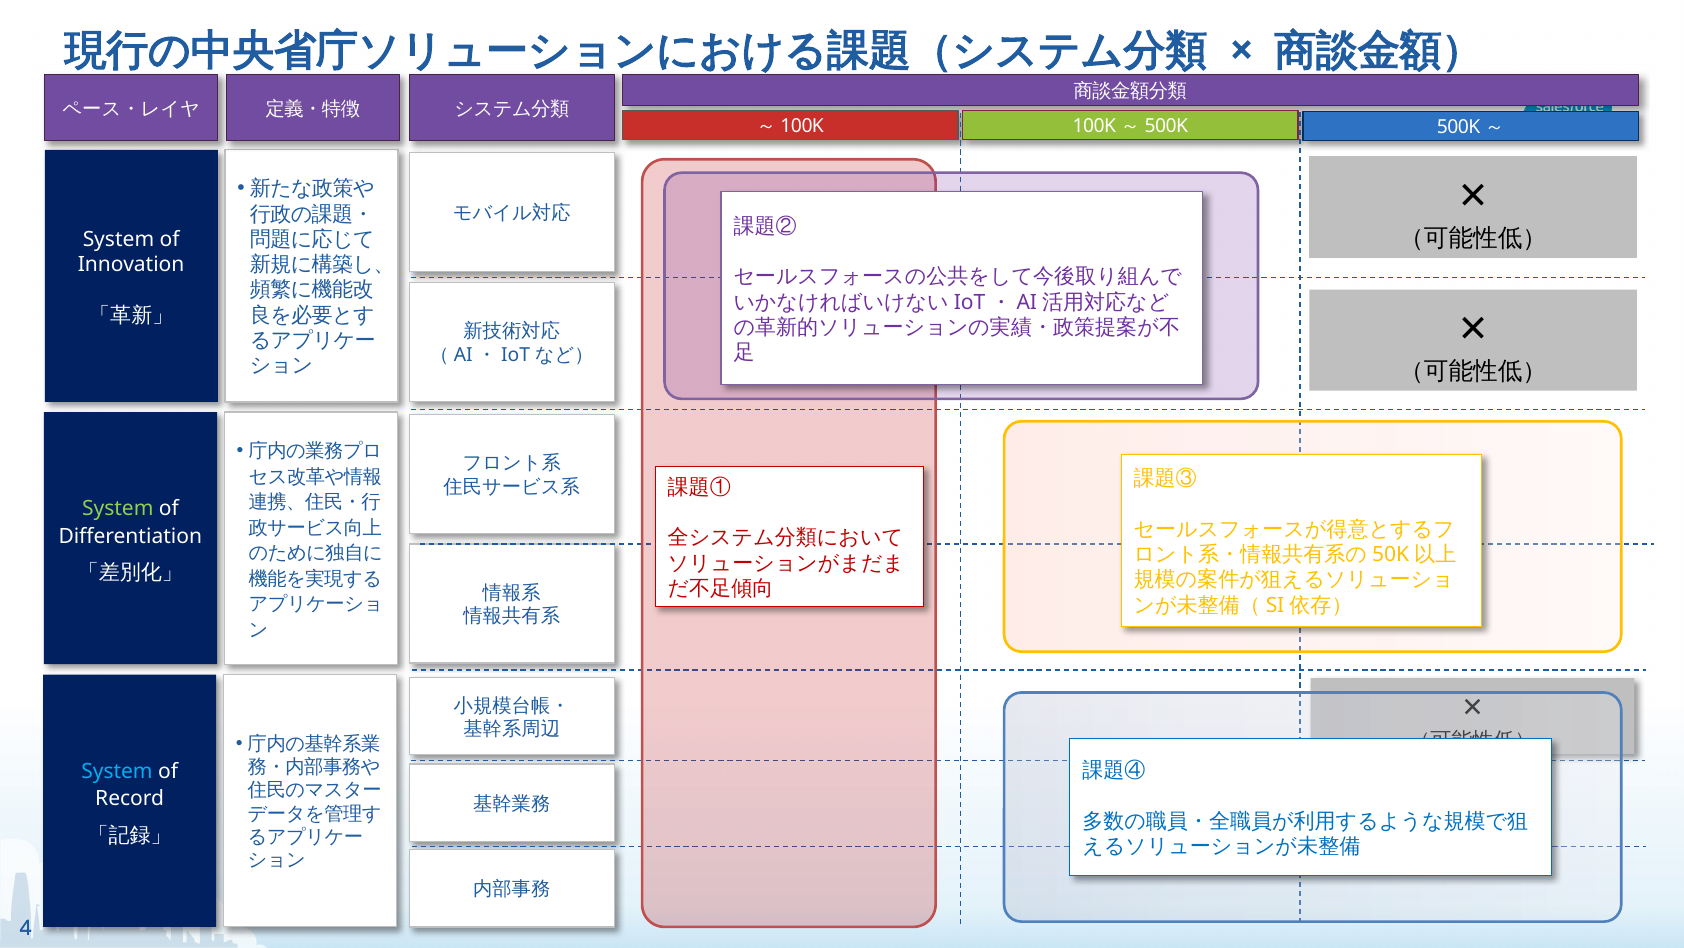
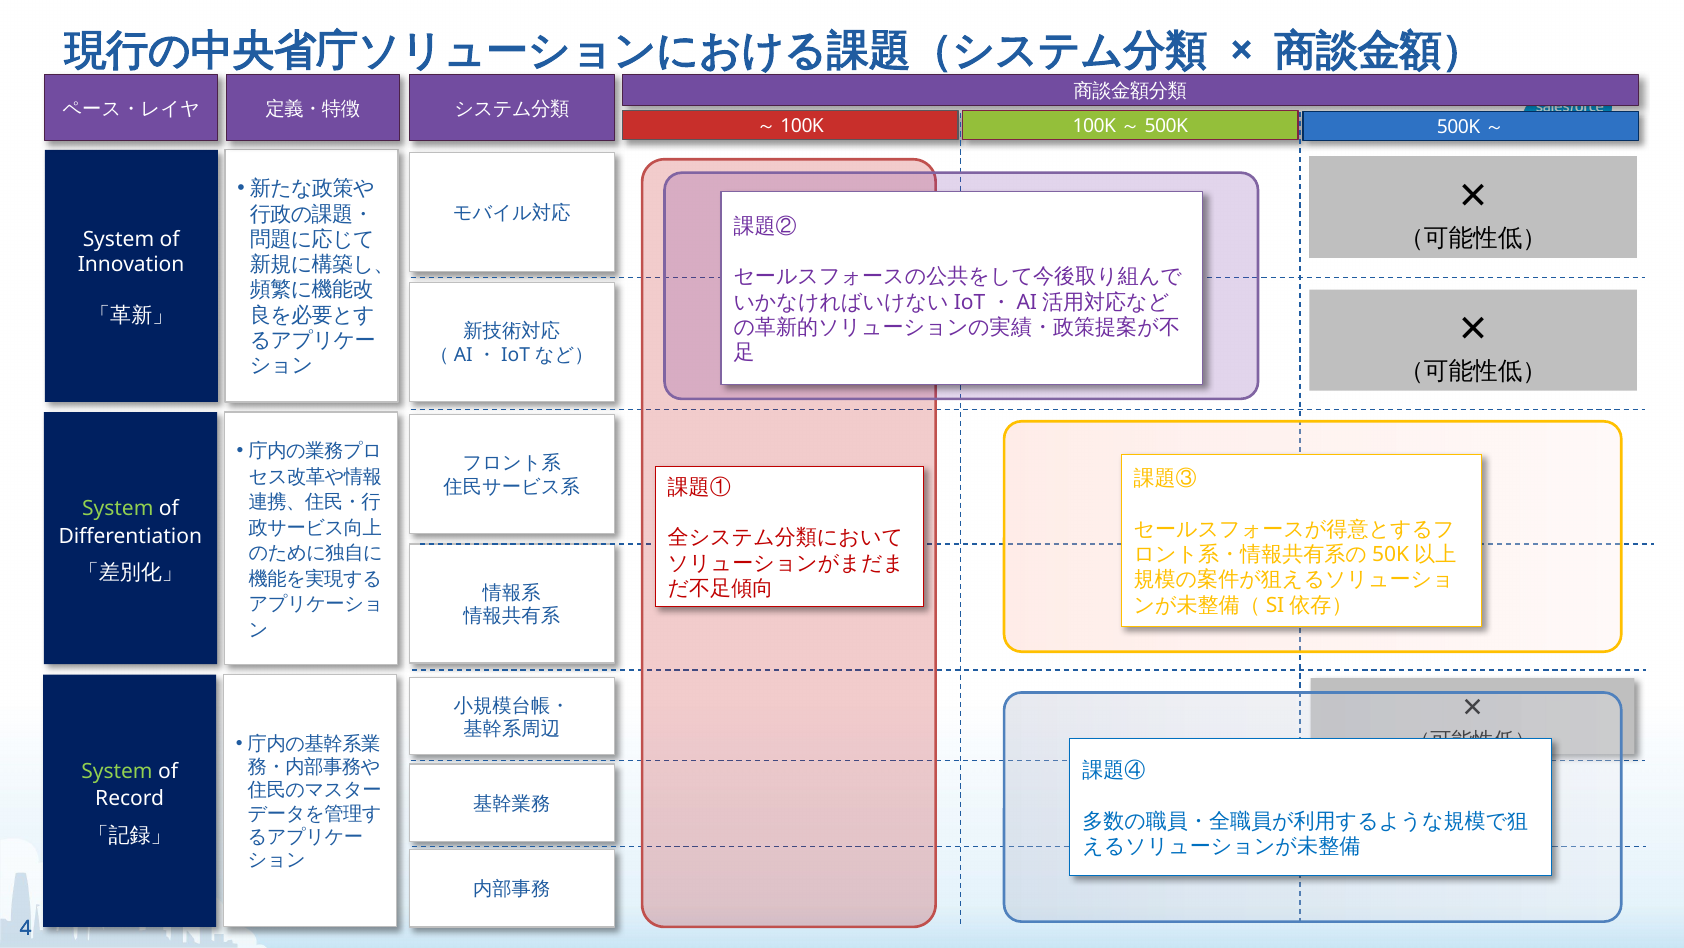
System colour: light blue -> light green (117, 771)
